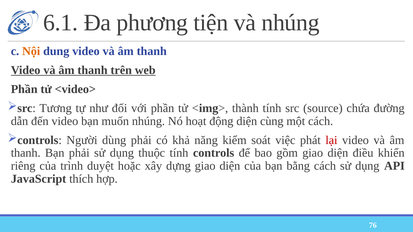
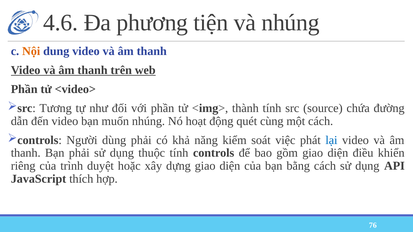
6.1: 6.1 -> 4.6 (61, 23)
động diện: diện -> quét (247, 121)
lại colour: red -> blue (331, 140)
